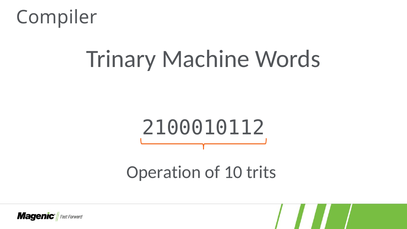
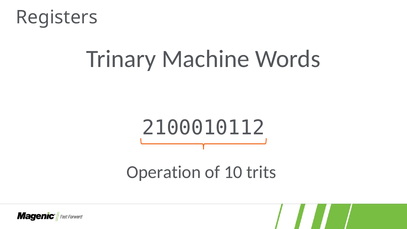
Compiler: Compiler -> Registers (57, 17)
